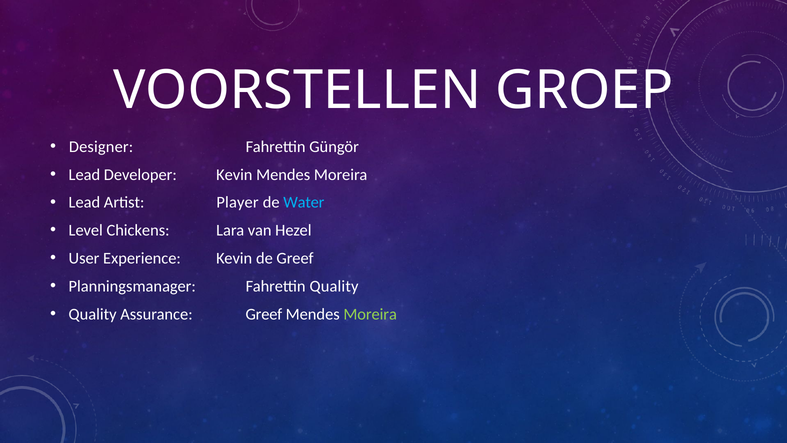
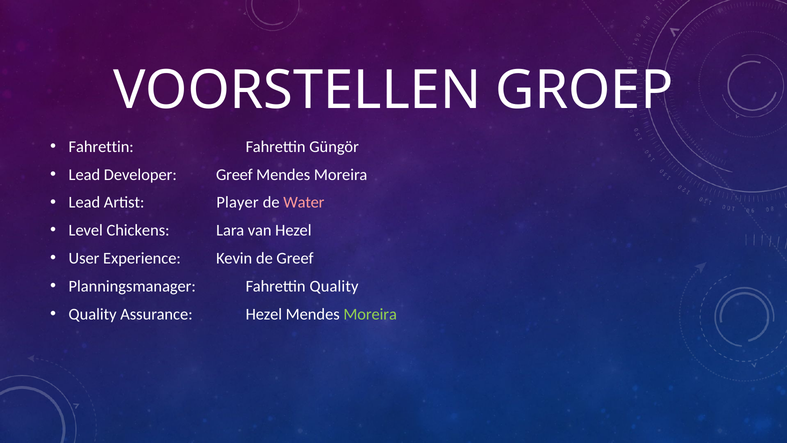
Designer: Designer -> Fahrettin (101, 147)
Developer Kevin: Kevin -> Greef (234, 174)
Water colour: light blue -> pink (304, 202)
Assurance Greef: Greef -> Hezel (264, 314)
